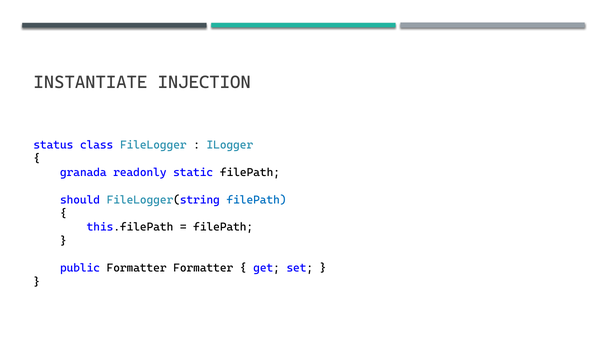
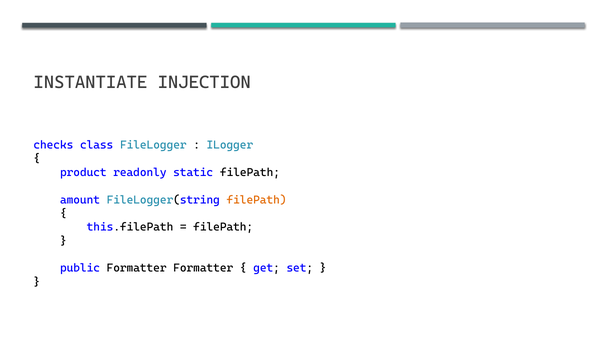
status: status -> checks (53, 145)
granada: granada -> product (83, 172)
should: should -> amount (80, 199)
filePath colour: blue -> orange (257, 199)
